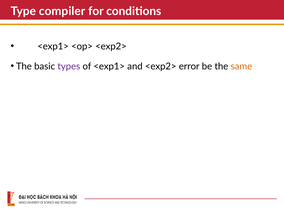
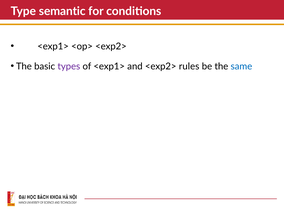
compiler: compiler -> semantic (62, 11)
error: error -> rules (189, 66)
same colour: orange -> blue (241, 66)
